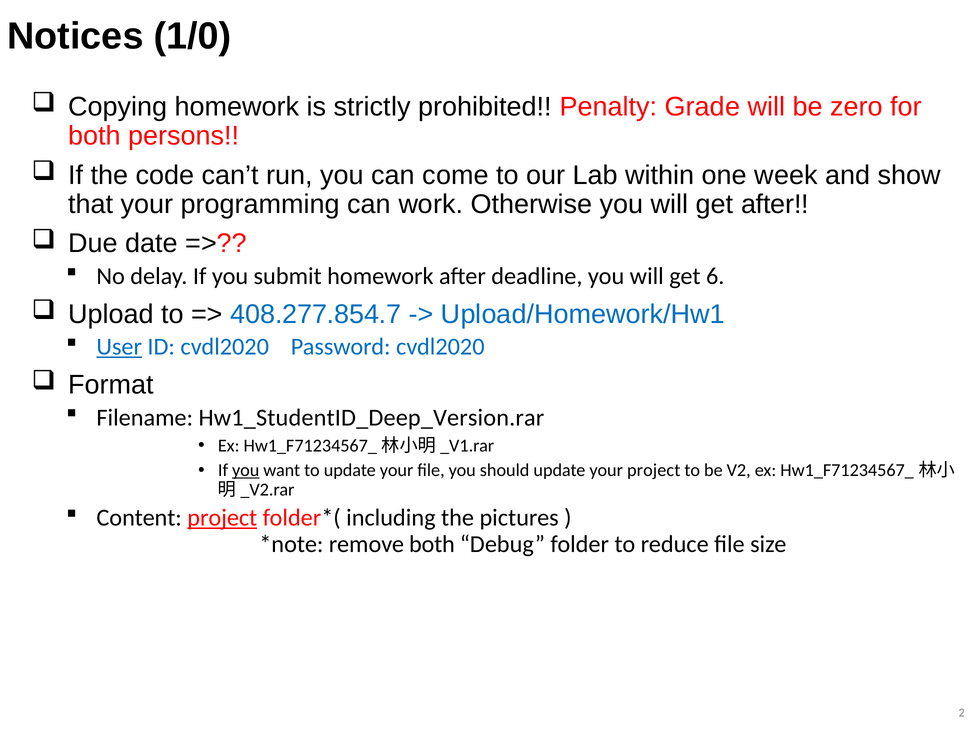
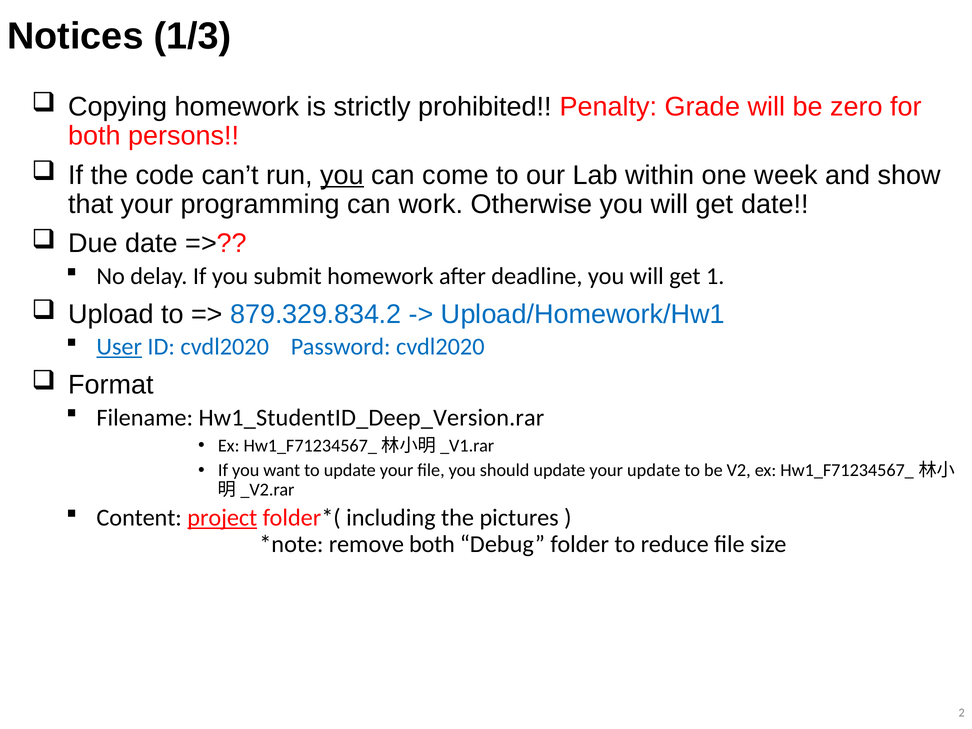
1/0: 1/0 -> 1/3 (193, 36)
you underline: none -> present (342, 175)
get after: after -> date (775, 204)
6: 6 -> 1 (715, 276)
408.277.854.7: 408.277.854.7 -> 879.329.834.2 (316, 314)
you underline: present -> none (246, 470)
your project: project -> update (654, 470)
